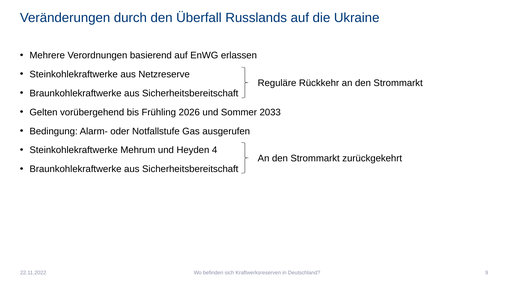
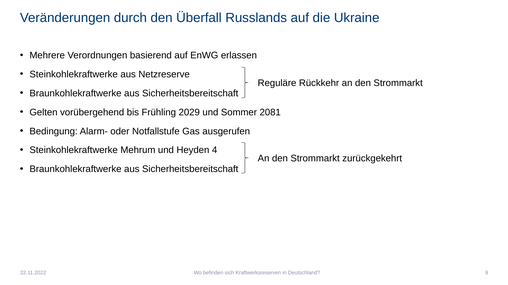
2026: 2026 -> 2029 (189, 113)
2033: 2033 -> 2081 (270, 113)
